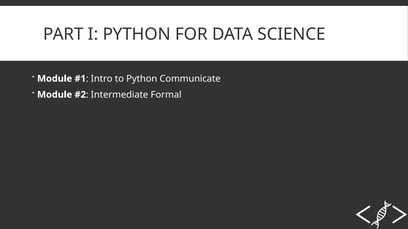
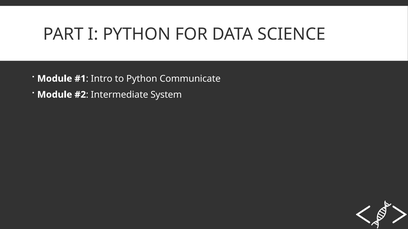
Formal: Formal -> System (166, 95)
